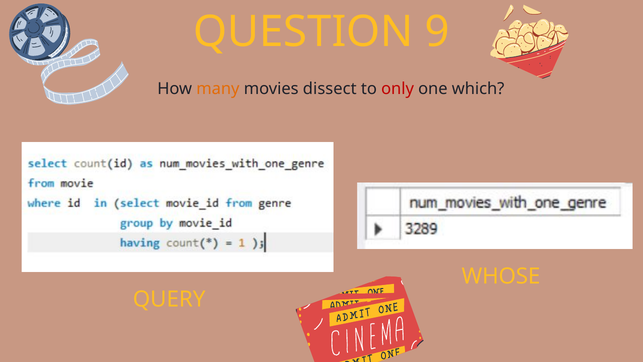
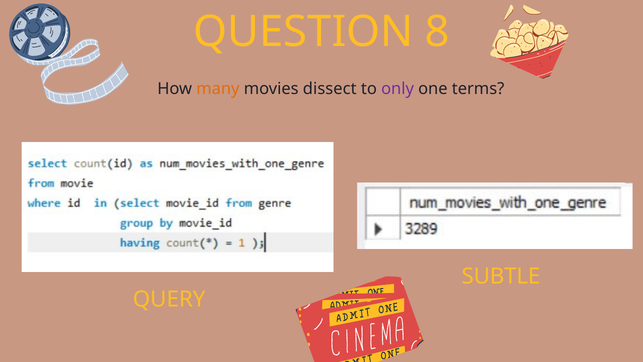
9: 9 -> 8 (437, 32)
only colour: red -> purple (398, 89)
which: which -> terms (478, 89)
WHOSE: WHOSE -> SUBTLE (501, 276)
